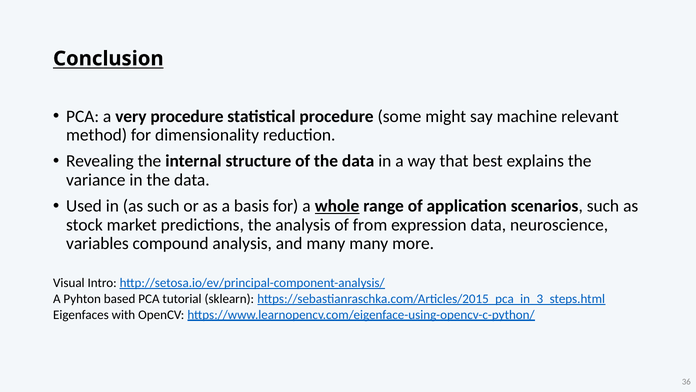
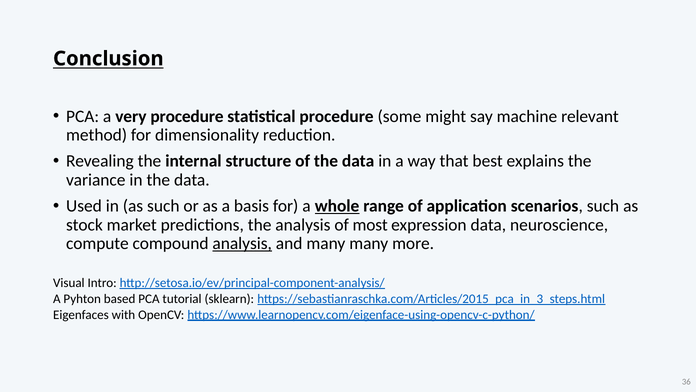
from: from -> most (370, 225)
variables: variables -> compute (97, 243)
analysis underline: none -> present (242, 243)
